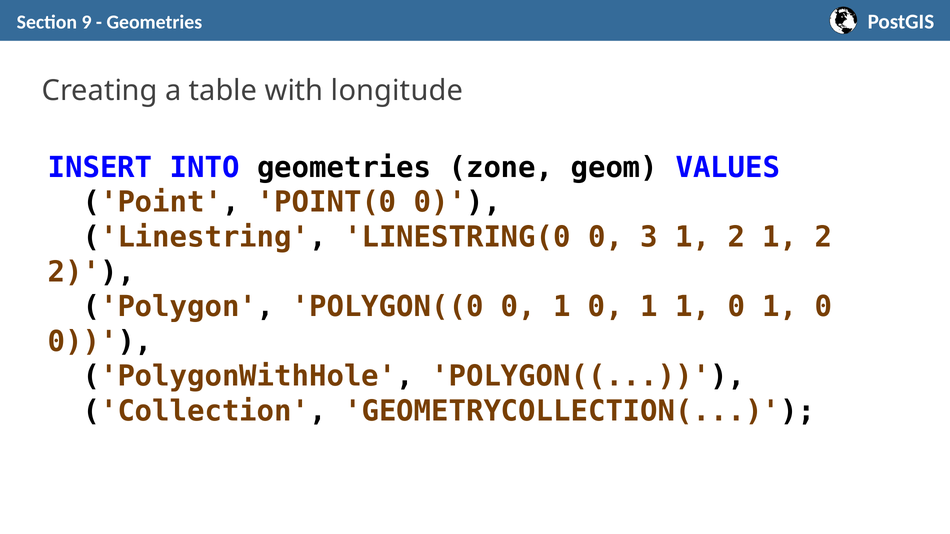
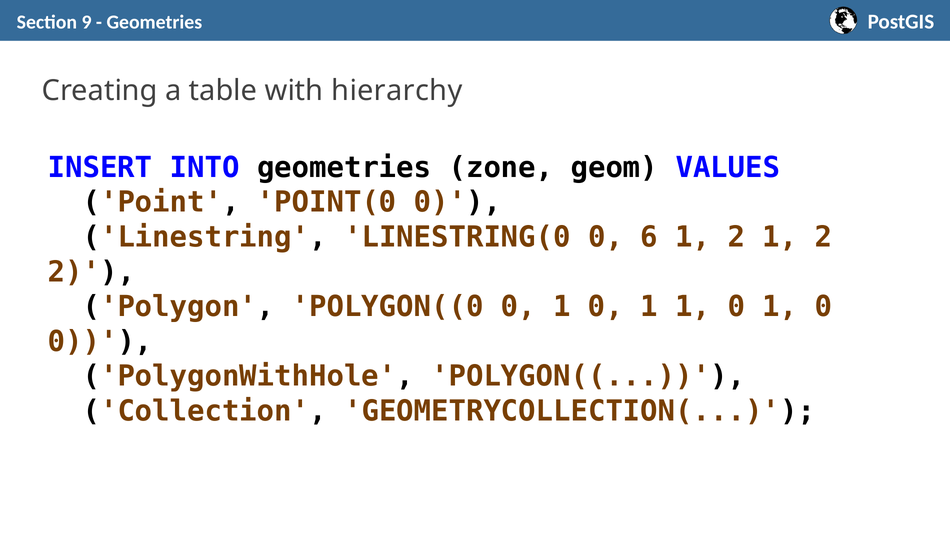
longitude: longitude -> hierarchy (397, 91)
3: 3 -> 6 (649, 237)
